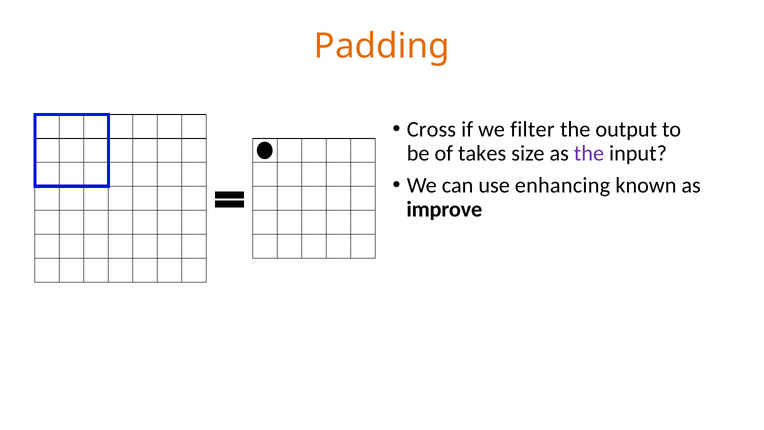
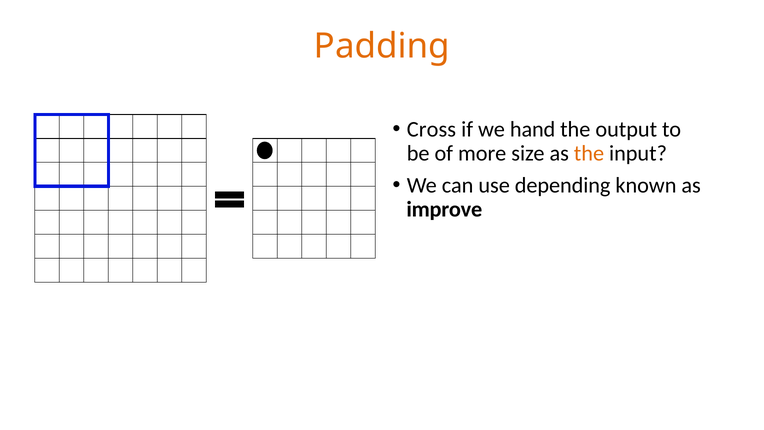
filter: filter -> hand (533, 129)
takes: takes -> more (482, 153)
the colour: purple -> orange (589, 153)
enhancing: enhancing -> depending (563, 185)
